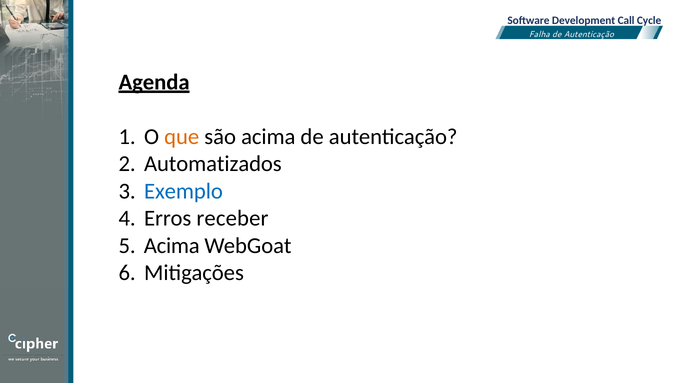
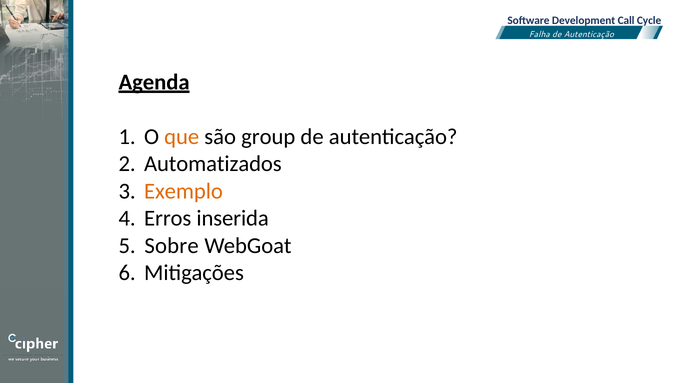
são acima: acima -> group (268, 136)
Exemplo colour: blue -> orange (183, 191)
receber: receber -> inserida (233, 218)
Acima: Acima -> Sobre (172, 245)
